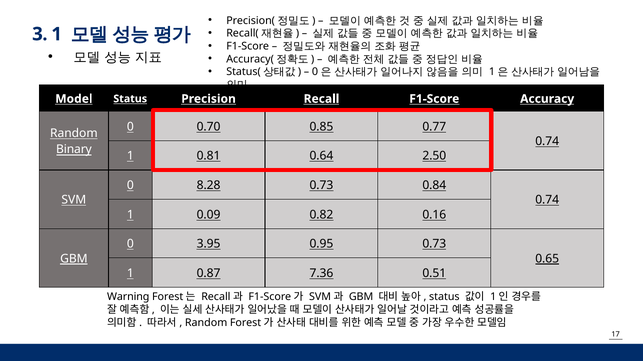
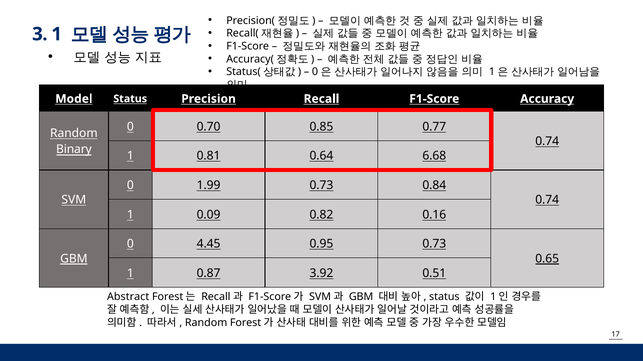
2.50: 2.50 -> 6.68 (434, 156)
8.28: 8.28 -> 1.99 (209, 186)
3.95: 3.95 -> 4.45 (209, 244)
7.36: 7.36 -> 3.92 (321, 274)
Warning: Warning -> Abstract (128, 297)
